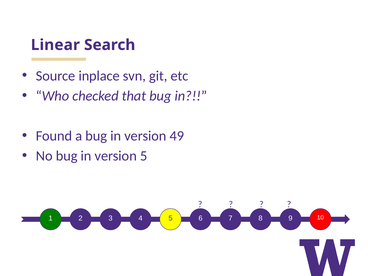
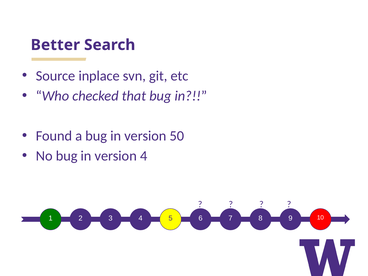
Linear: Linear -> Better (55, 45)
49: 49 -> 50 (177, 136)
version 5: 5 -> 4 (144, 156)
